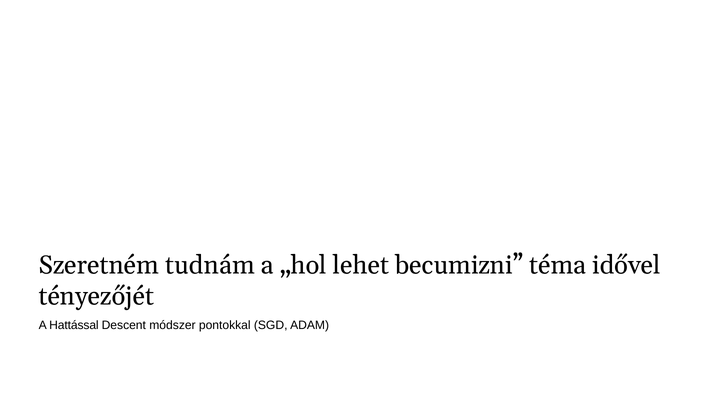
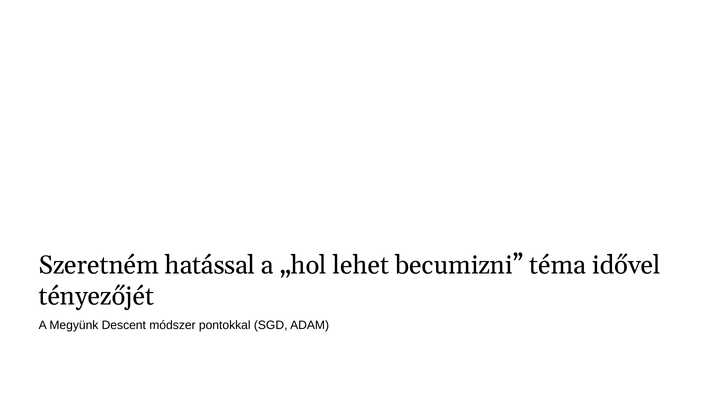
tudnám: tudnám -> hatással (210, 265)
Hattással: Hattással -> Megyünk (74, 325)
